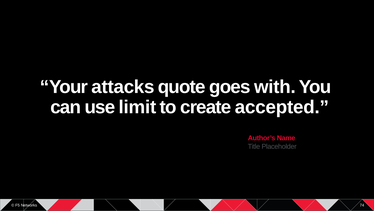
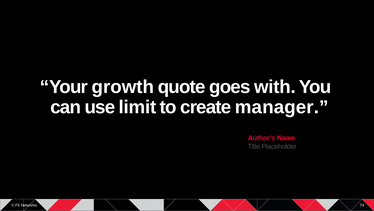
attacks: attacks -> growth (123, 87)
accepted: accepted -> manager (282, 107)
